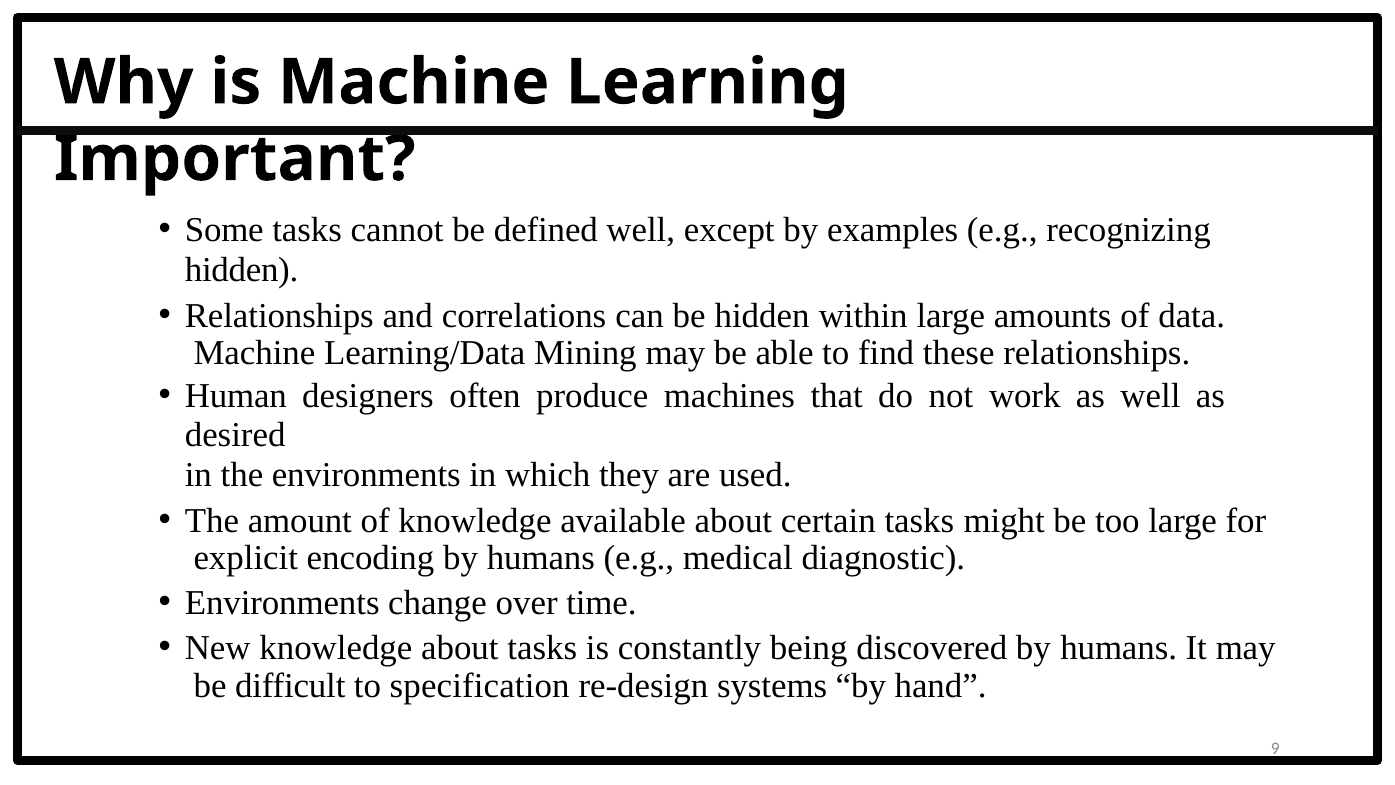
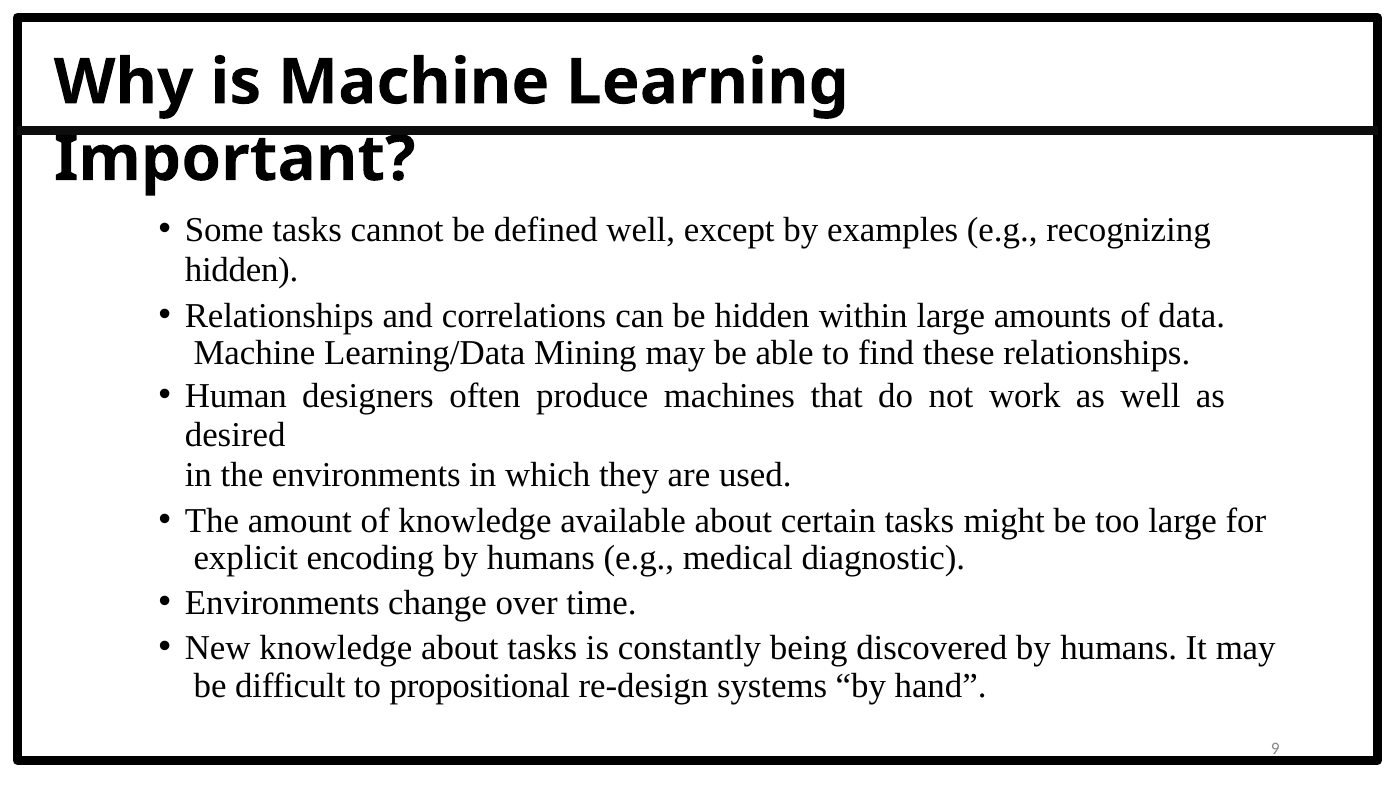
specification: specification -> propositional (480, 686)
